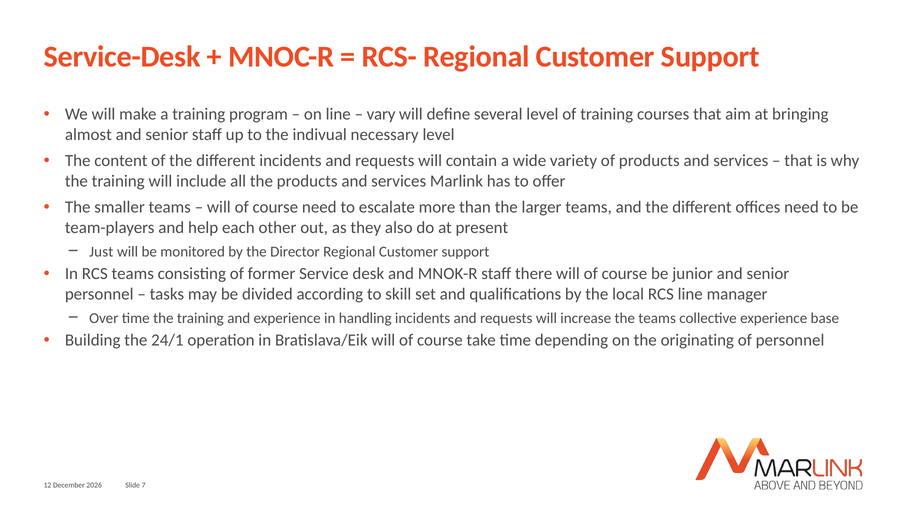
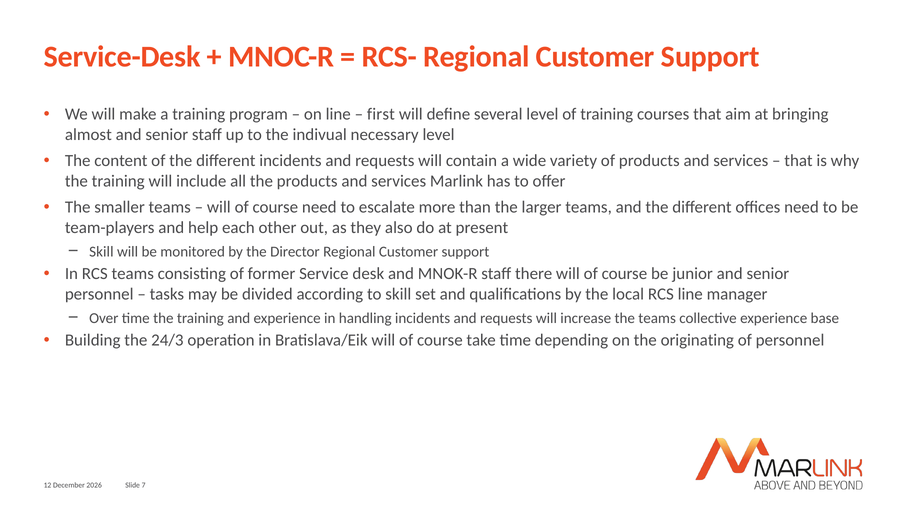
vary: vary -> first (381, 114)
Just: Just -> Skill (101, 251)
24/1: 24/1 -> 24/3 (167, 340)
